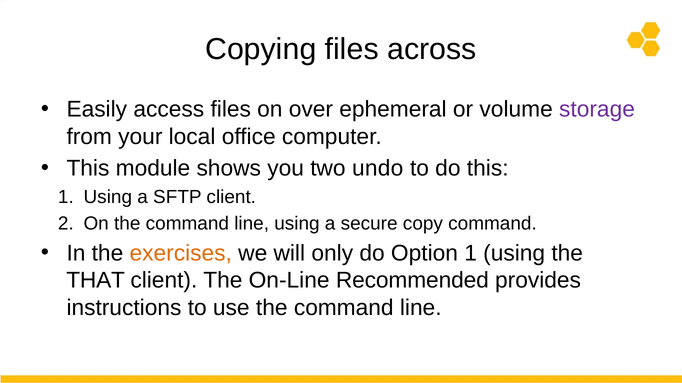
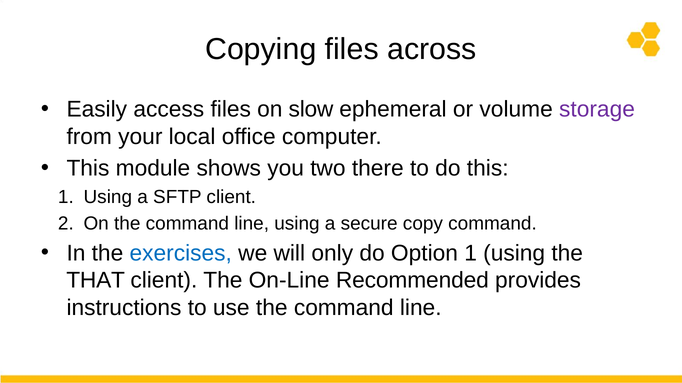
over: over -> slow (311, 110)
undo: undo -> there (378, 169)
exercises colour: orange -> blue (181, 253)
